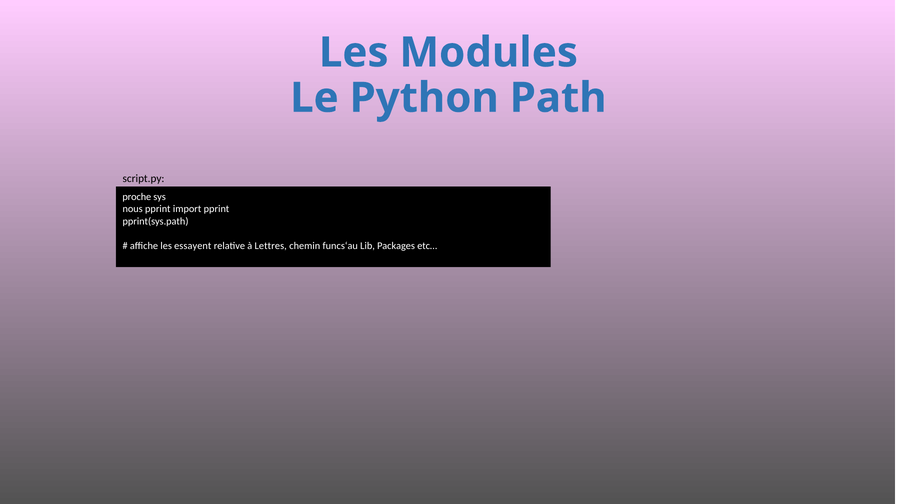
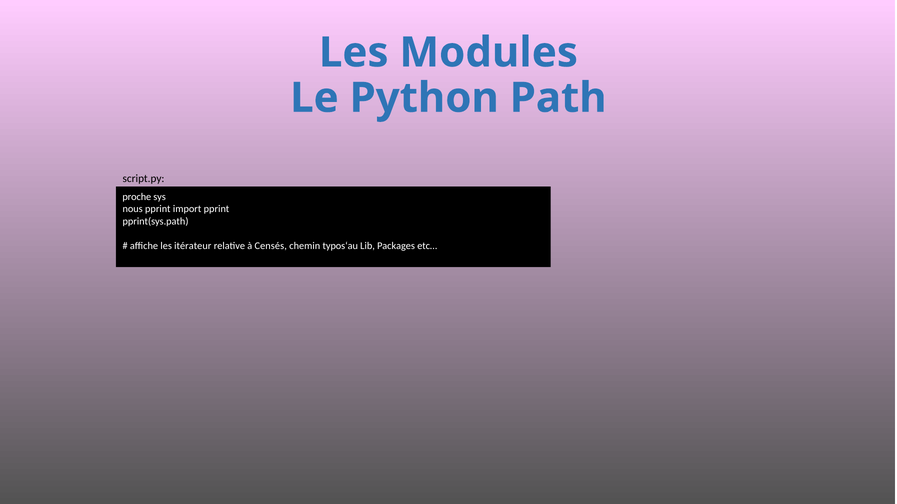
essayent: essayent -> itérateur (193, 246)
Lettres: Lettres -> Censés (271, 246)
funcs‘au: funcs‘au -> typos‘au (340, 246)
